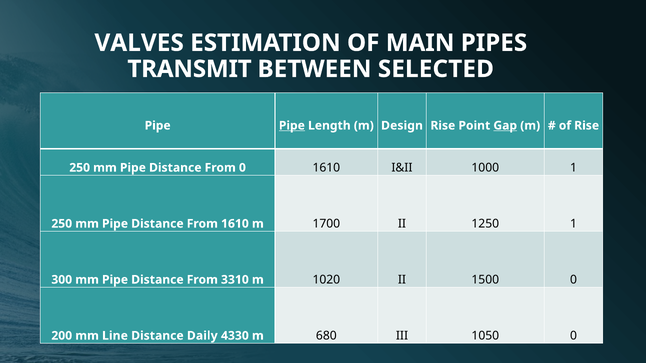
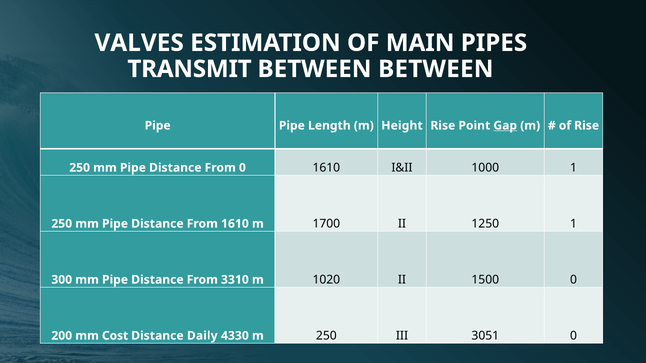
BETWEEN SELECTED: SELECTED -> BETWEEN (436, 69)
Pipe underline: present -> none (292, 126)
Design: Design -> Height (402, 126)
Line: Line -> Cost (115, 336)
m 680: 680 -> 250 (326, 336)
1050: 1050 -> 3051 (485, 336)
